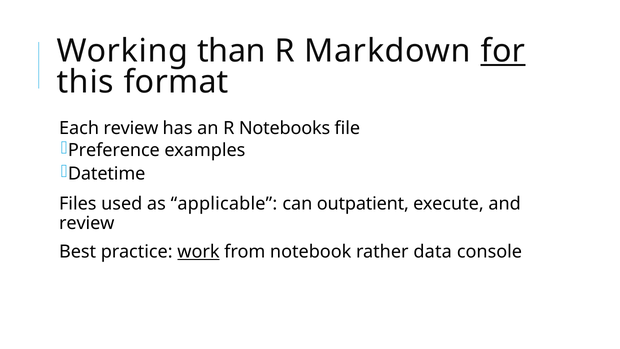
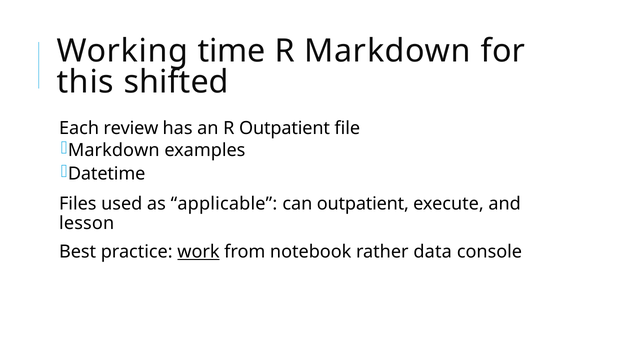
than: than -> time (232, 51)
for underline: present -> none (503, 51)
format: format -> shifted (176, 82)
R Notebooks: Notebooks -> Outpatient (285, 128)
Preference: Preference -> Markdown (114, 150)
review: review -> lesson (87, 223)
